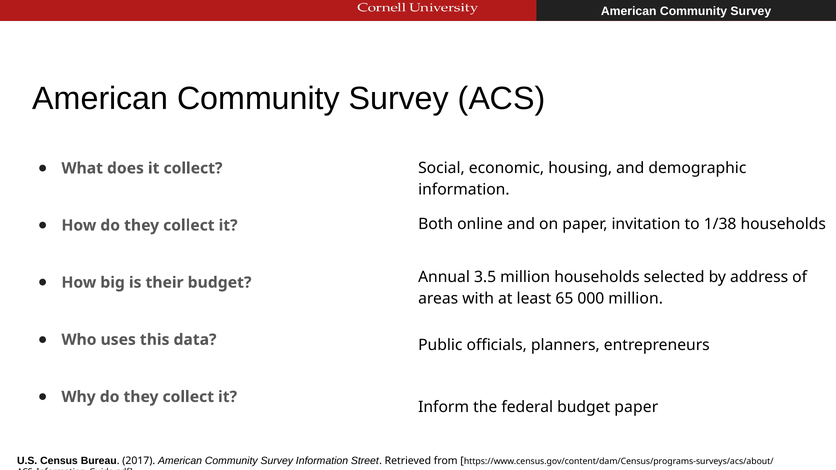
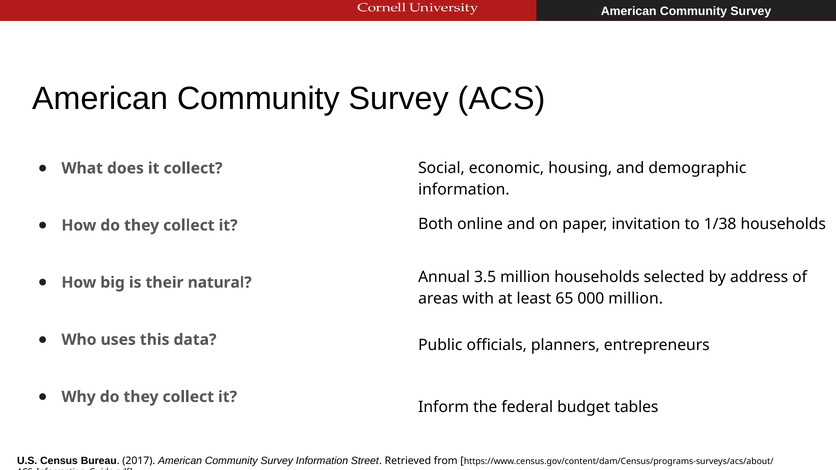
their budget: budget -> natural (220, 283)
budget paper: paper -> tables (636, 407)
